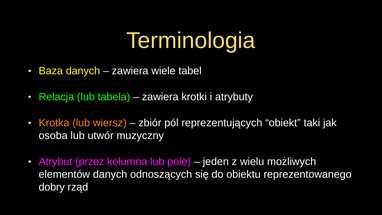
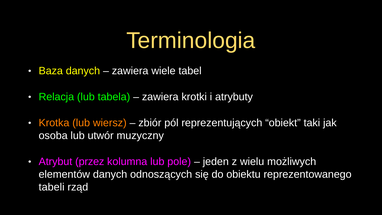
dobry: dobry -> tabeli (52, 187)
